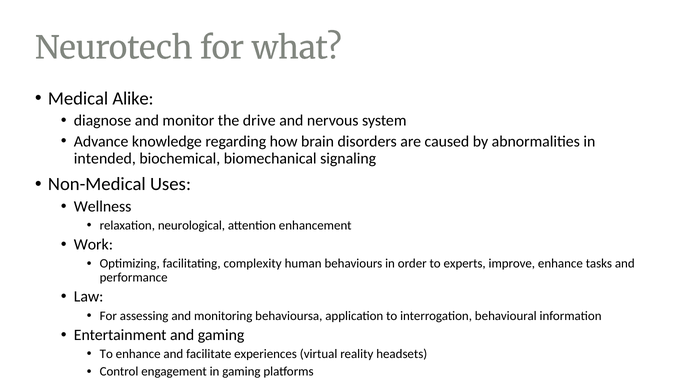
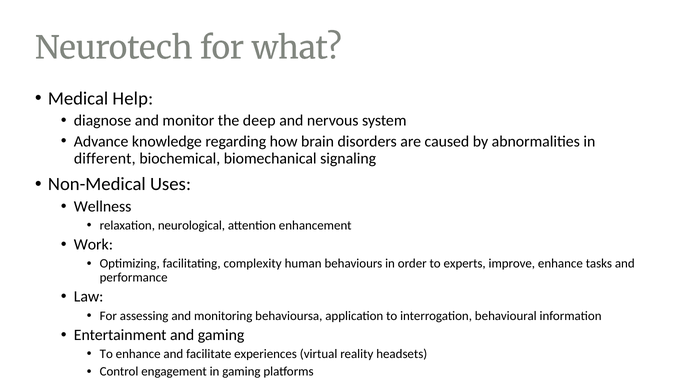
Alike: Alike -> Help (133, 98)
drive: drive -> deep (259, 121)
intended: intended -> different (105, 158)
